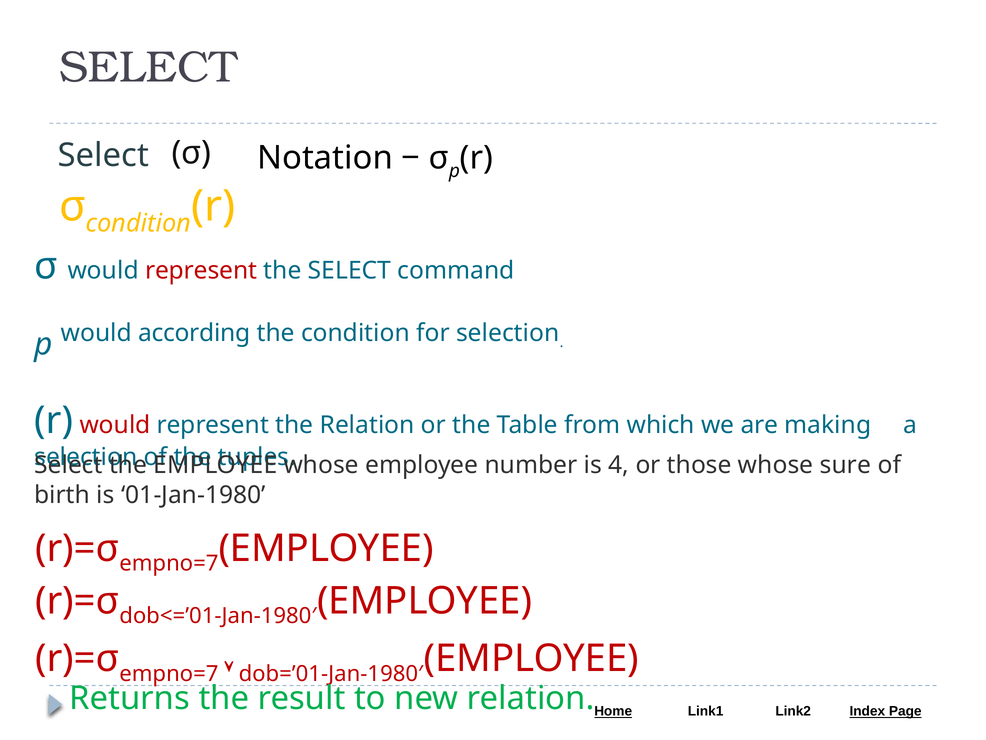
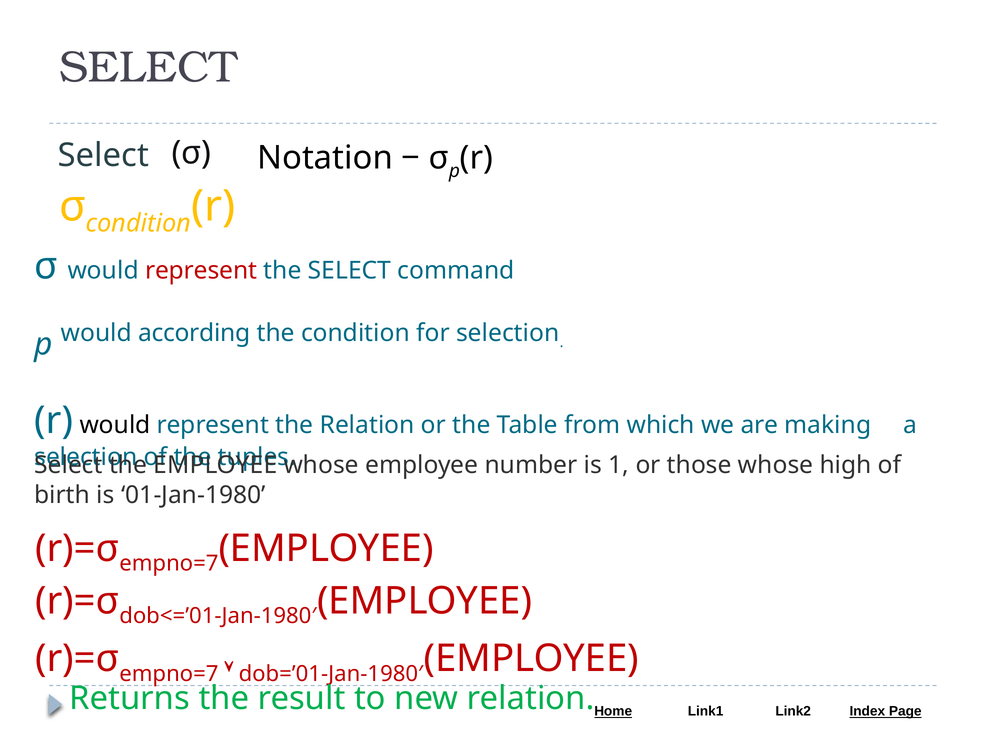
would colour: red -> black (115, 425)
4: 4 -> 1 (619, 465)
sure: sure -> high (846, 465)
